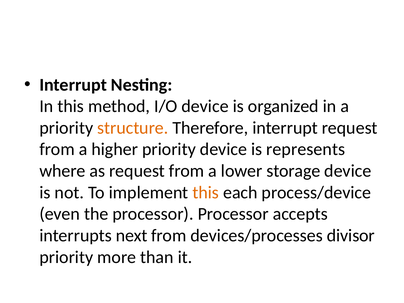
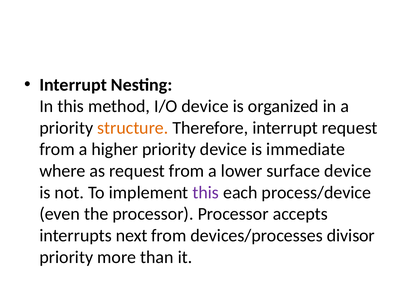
represents: represents -> immediate (306, 149)
storage: storage -> surface (293, 171)
this colour: orange -> purple (206, 193)
